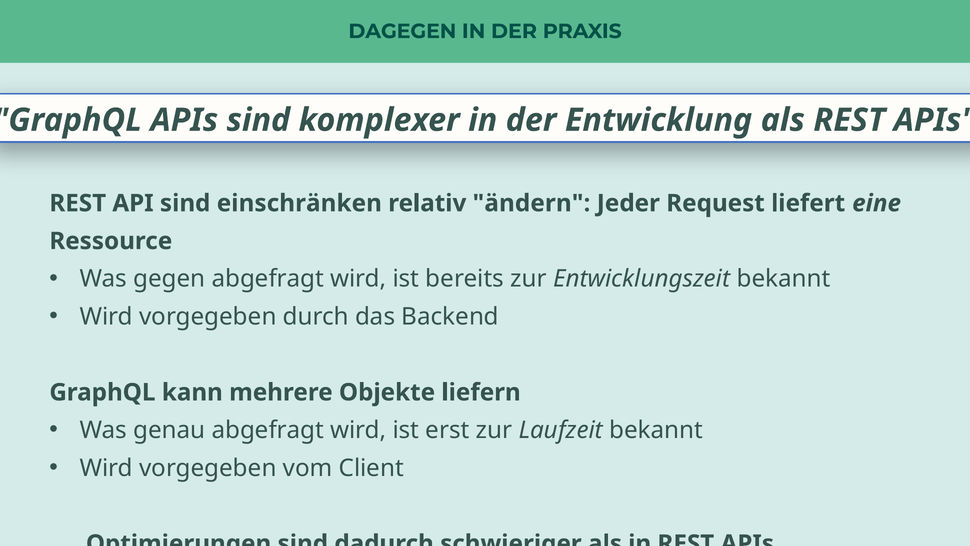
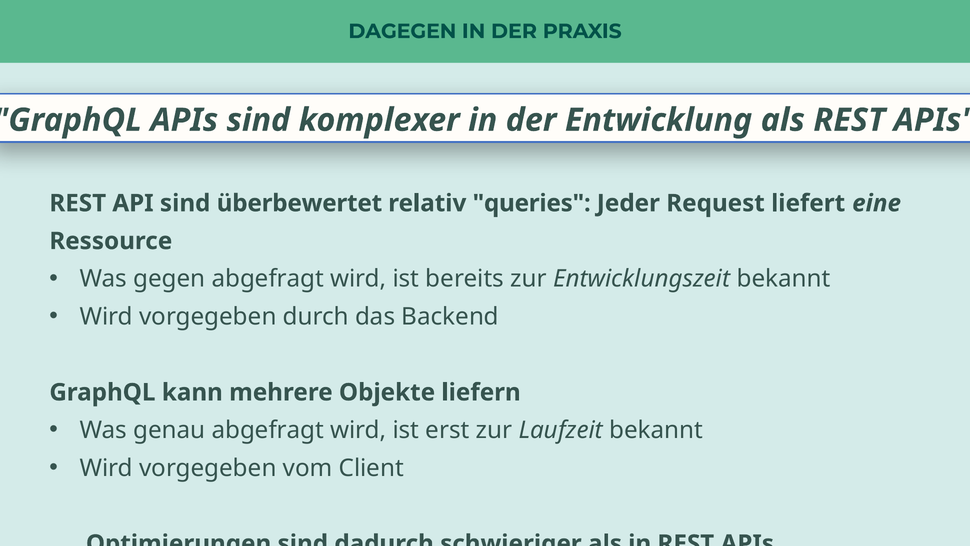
einschränken: einschränken -> überbewertet (299, 203)
ändern: ändern -> queries (532, 203)
